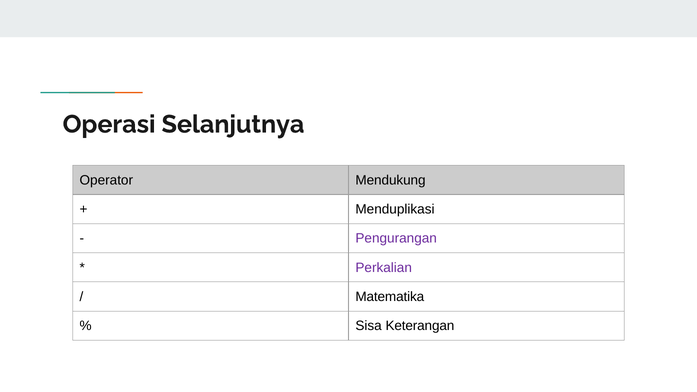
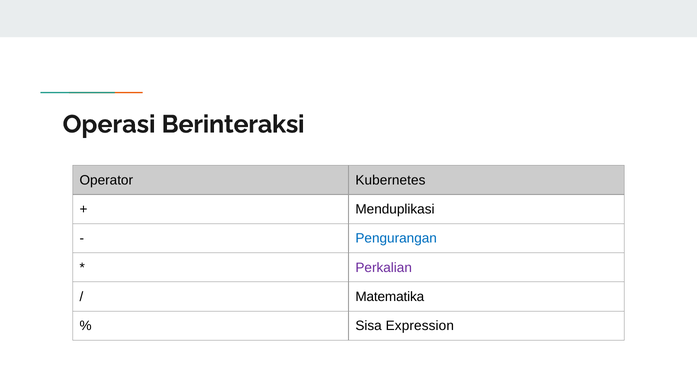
Selanjutnya: Selanjutnya -> Berinteraksi (233, 124)
Mendukung: Mendukung -> Kubernetes (390, 180)
Pengurangan colour: purple -> blue (396, 238)
Keterangan: Keterangan -> Expression (420, 326)
